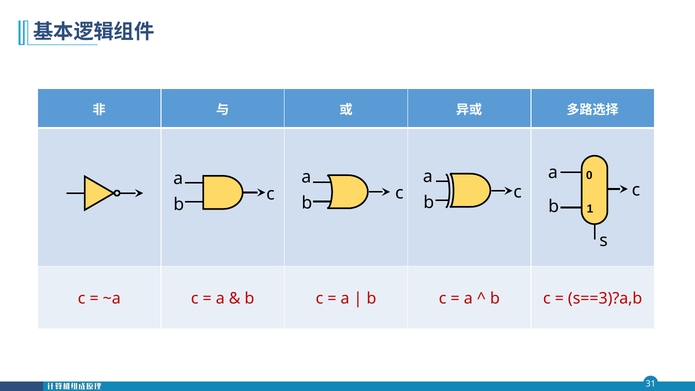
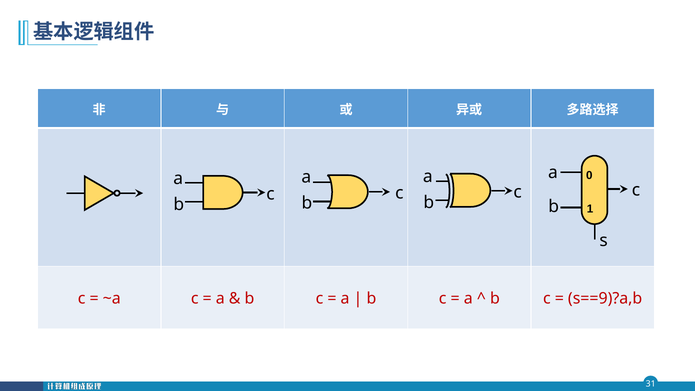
s==3)?a,b: s==3)?a,b -> s==9)?a,b (605, 298)
